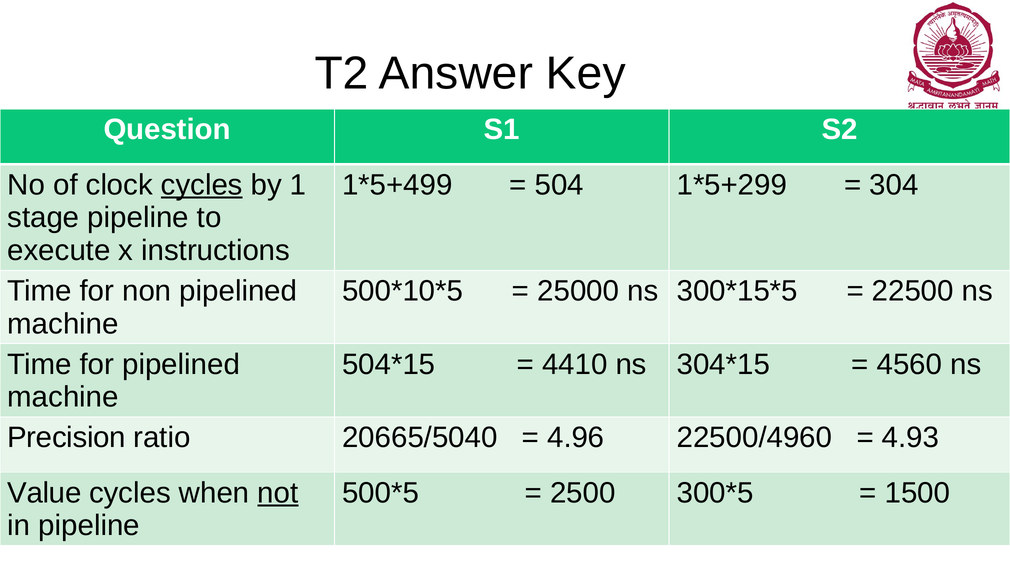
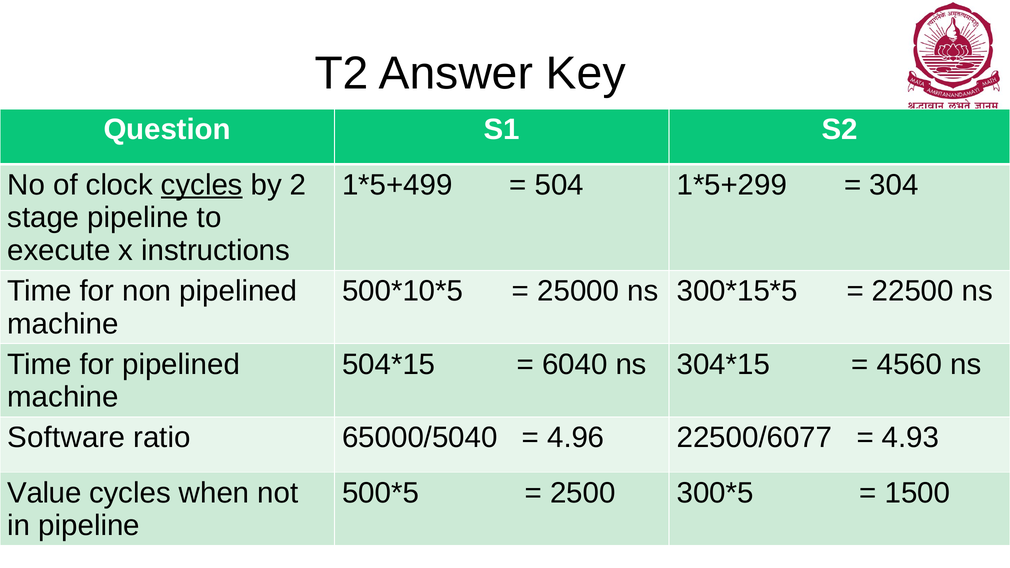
1: 1 -> 2 (298, 185)
4410: 4410 -> 6040 (575, 364)
Precision: Precision -> Software (66, 438)
20665/5040: 20665/5040 -> 65000/5040 (420, 438)
22500/4960: 22500/4960 -> 22500/6077 (754, 438)
not underline: present -> none (278, 493)
